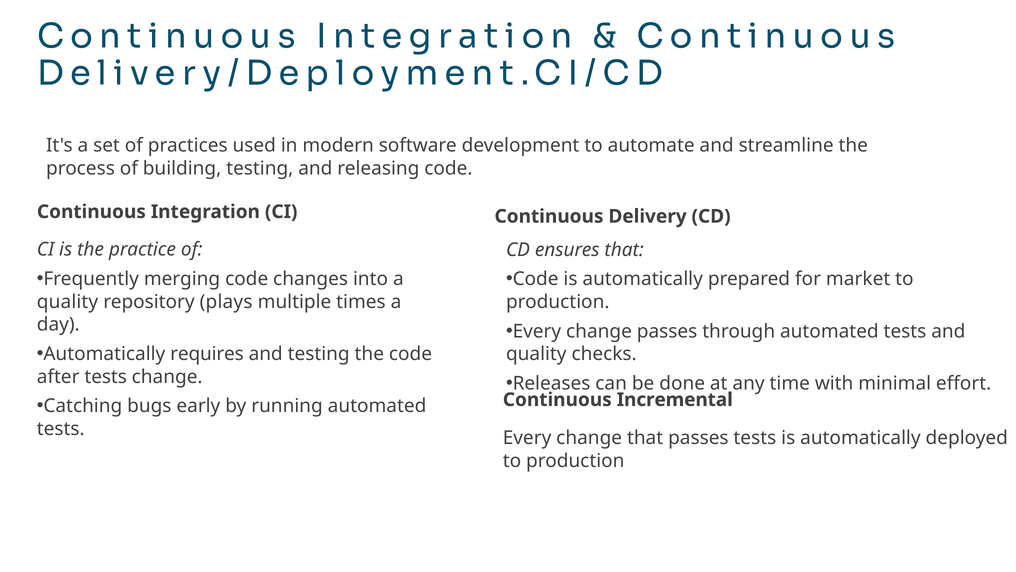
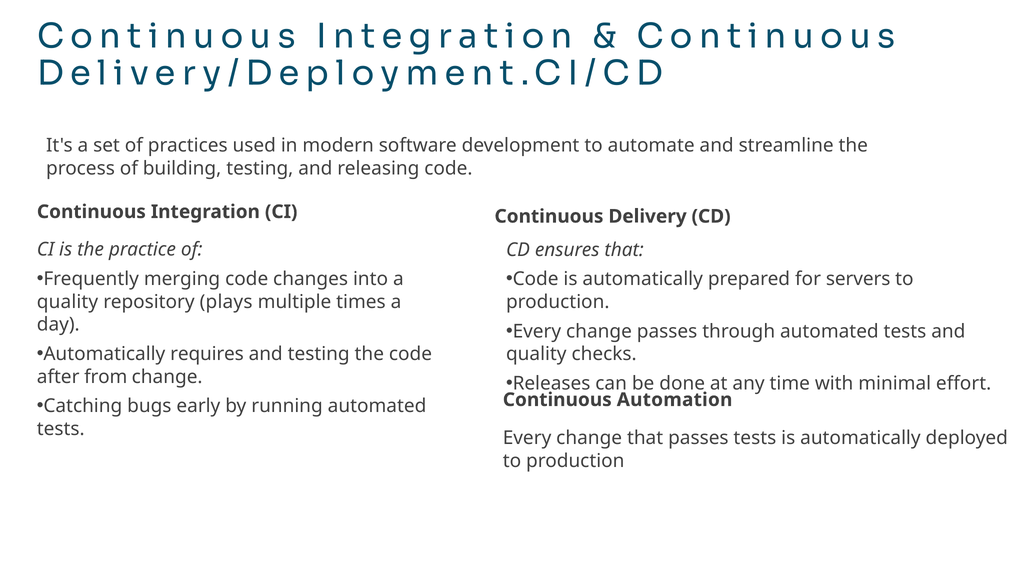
market: market -> servers (858, 279)
after tests: tests -> from (106, 376)
Incremental: Incremental -> Automation (675, 399)
